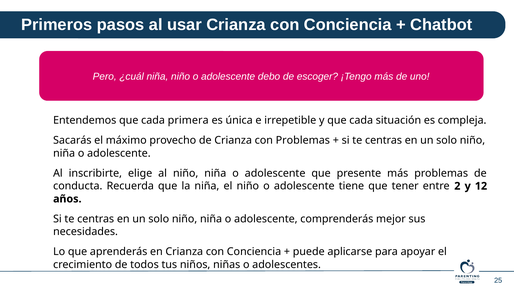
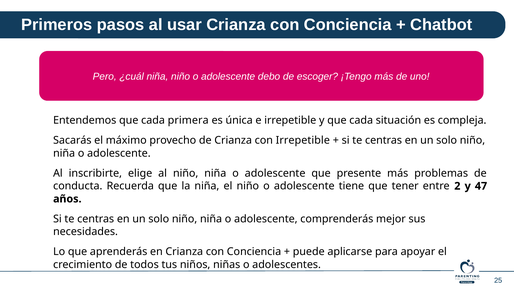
con Problemas: Problemas -> Irrepetible (303, 140)
12: 12 -> 47 (481, 186)
